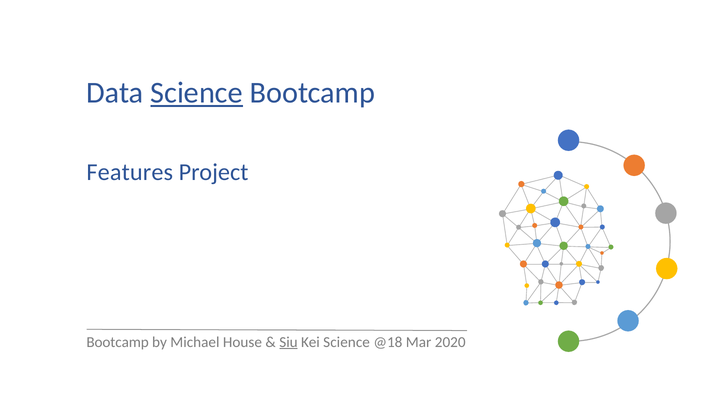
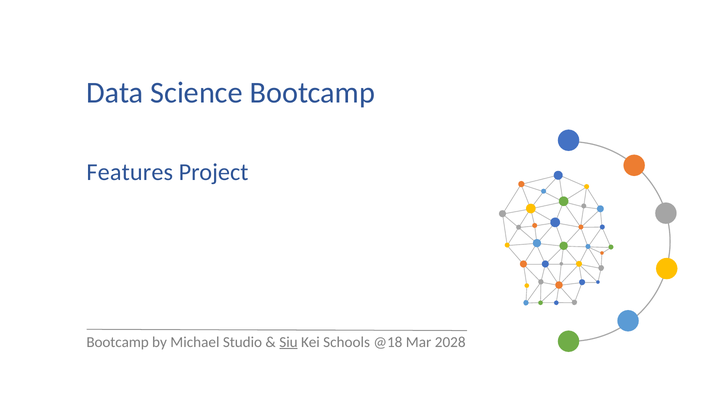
Science underline: present -> none (197, 93)
House: House -> Studio (242, 343)
Kei Science: Science -> Schools (347, 343)
2020: 2020 -> 2028 (450, 343)
